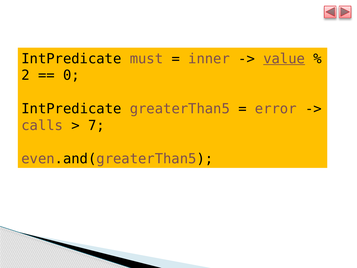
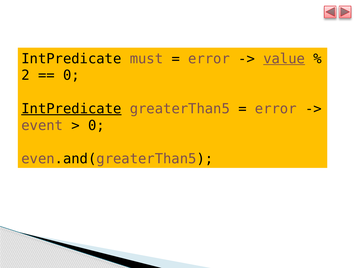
inner: inner -> error (209, 59)
IntPredicate underline: none -> present (71, 109)
calls: calls -> event (42, 125)
7: 7 -> 0 (96, 125)
